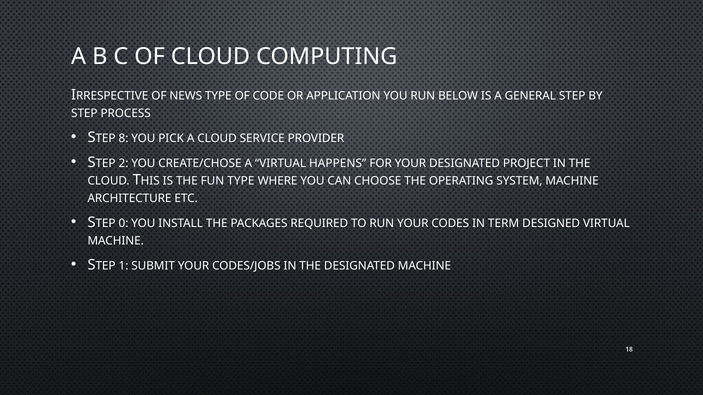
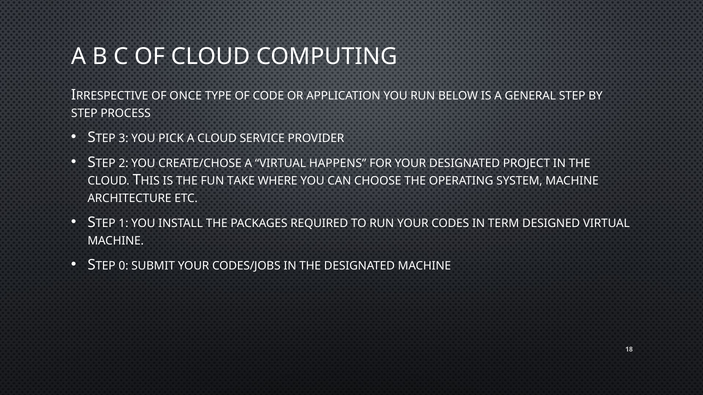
NEWS: NEWS -> ONCE (186, 96)
8: 8 -> 3 (124, 138)
FUN TYPE: TYPE -> TAKE (241, 181)
0: 0 -> 1 (124, 223)
1: 1 -> 0 (124, 266)
